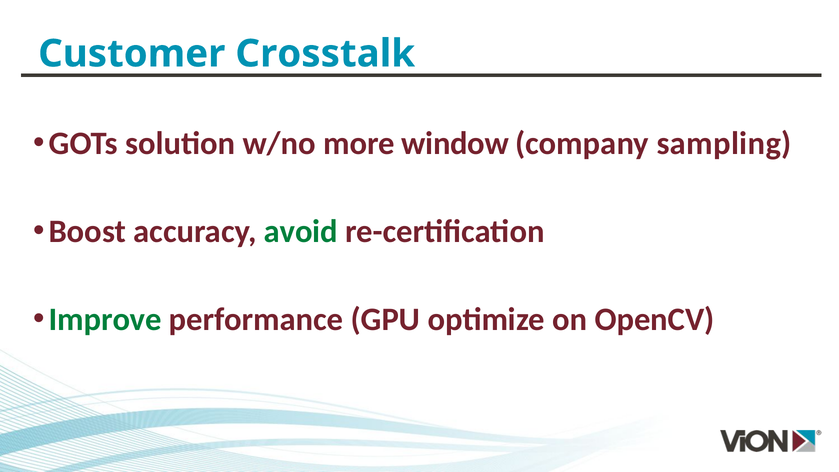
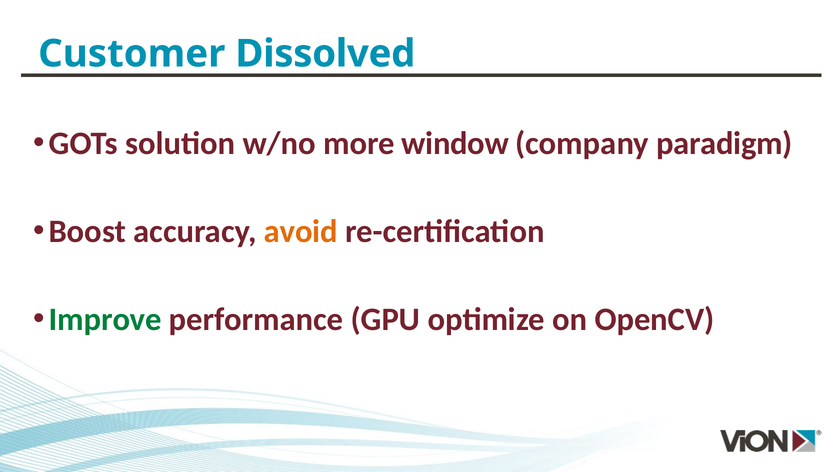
Crosstalk: Crosstalk -> Dissolved (325, 54)
sampling: sampling -> paradigm (724, 143)
avoid colour: green -> orange (301, 231)
